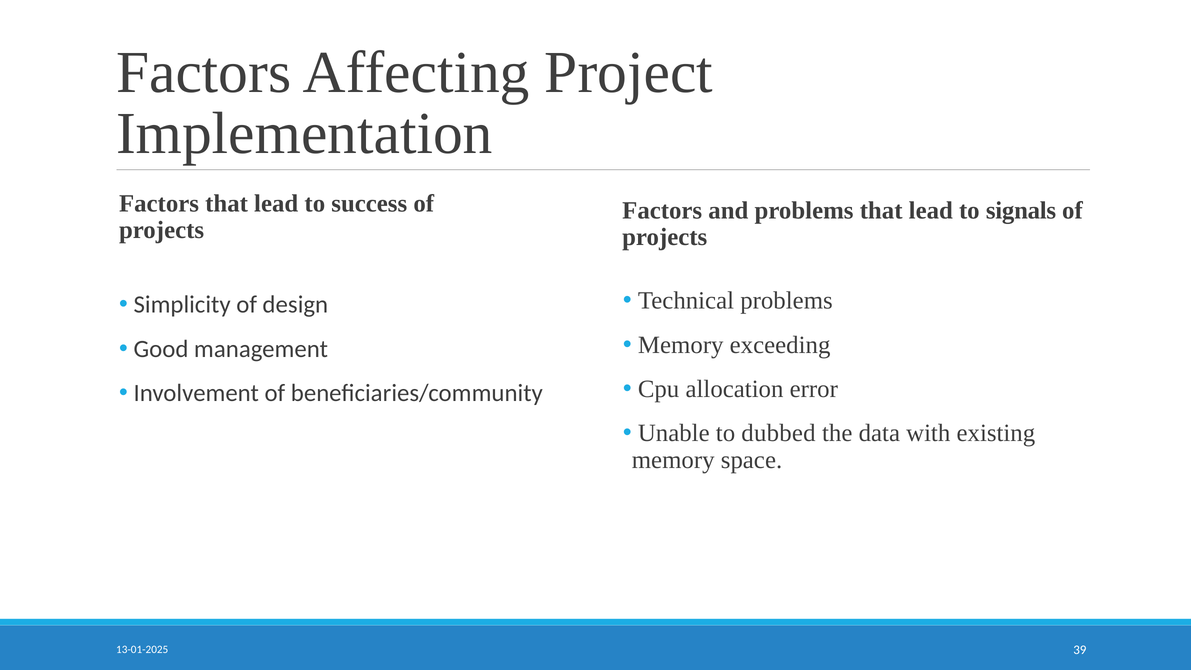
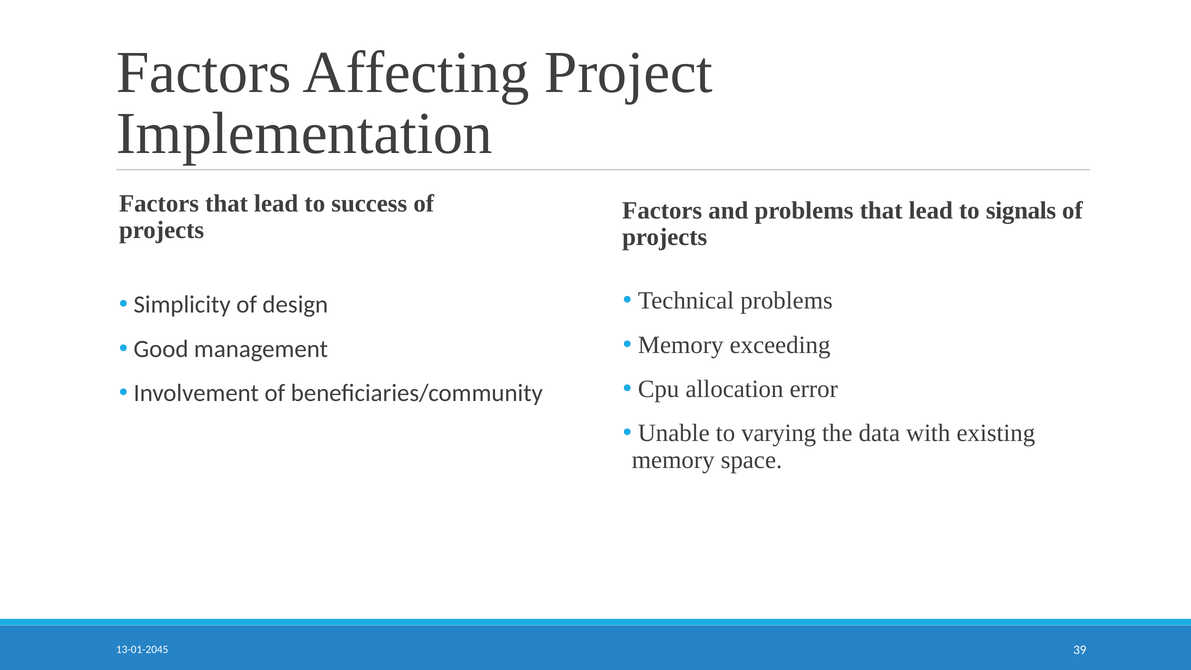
dubbed: dubbed -> varying (779, 433)
13-01-2025: 13-01-2025 -> 13-01-2045 (142, 650)
